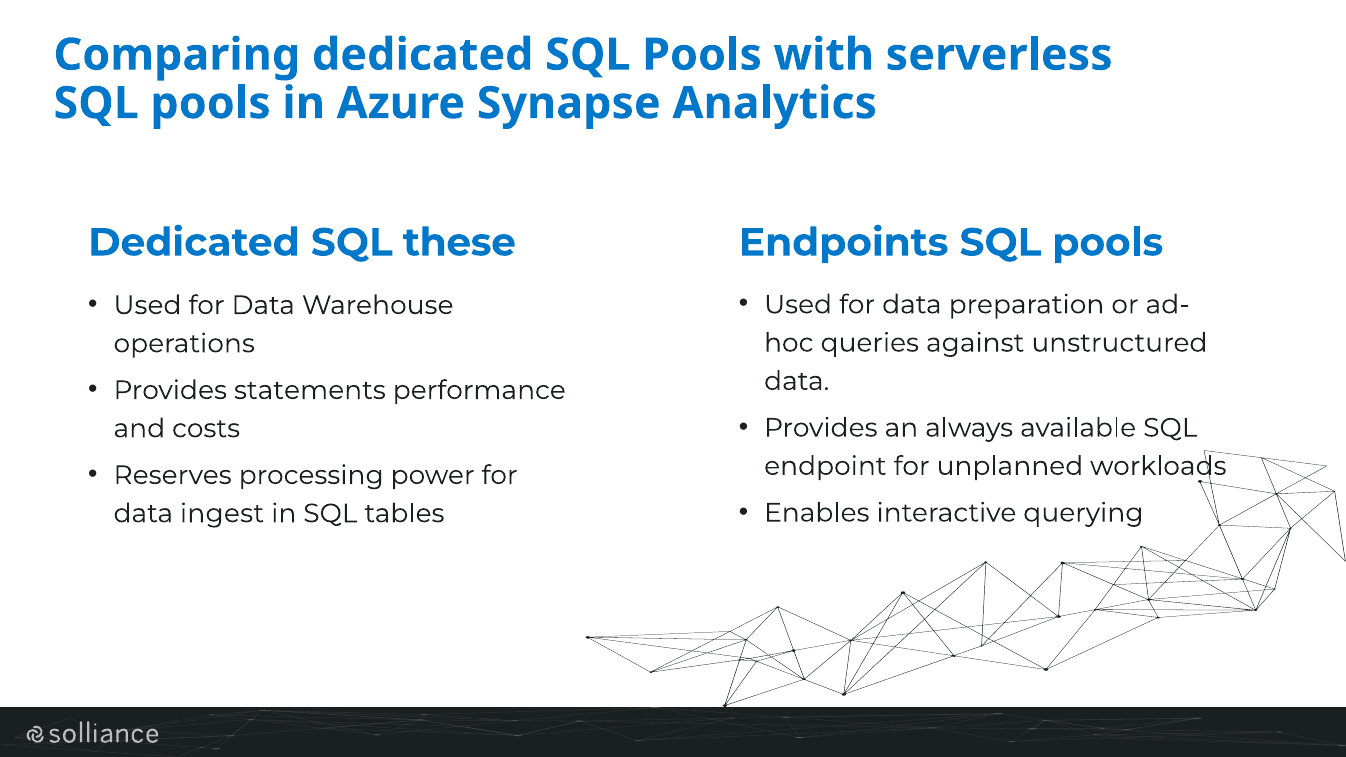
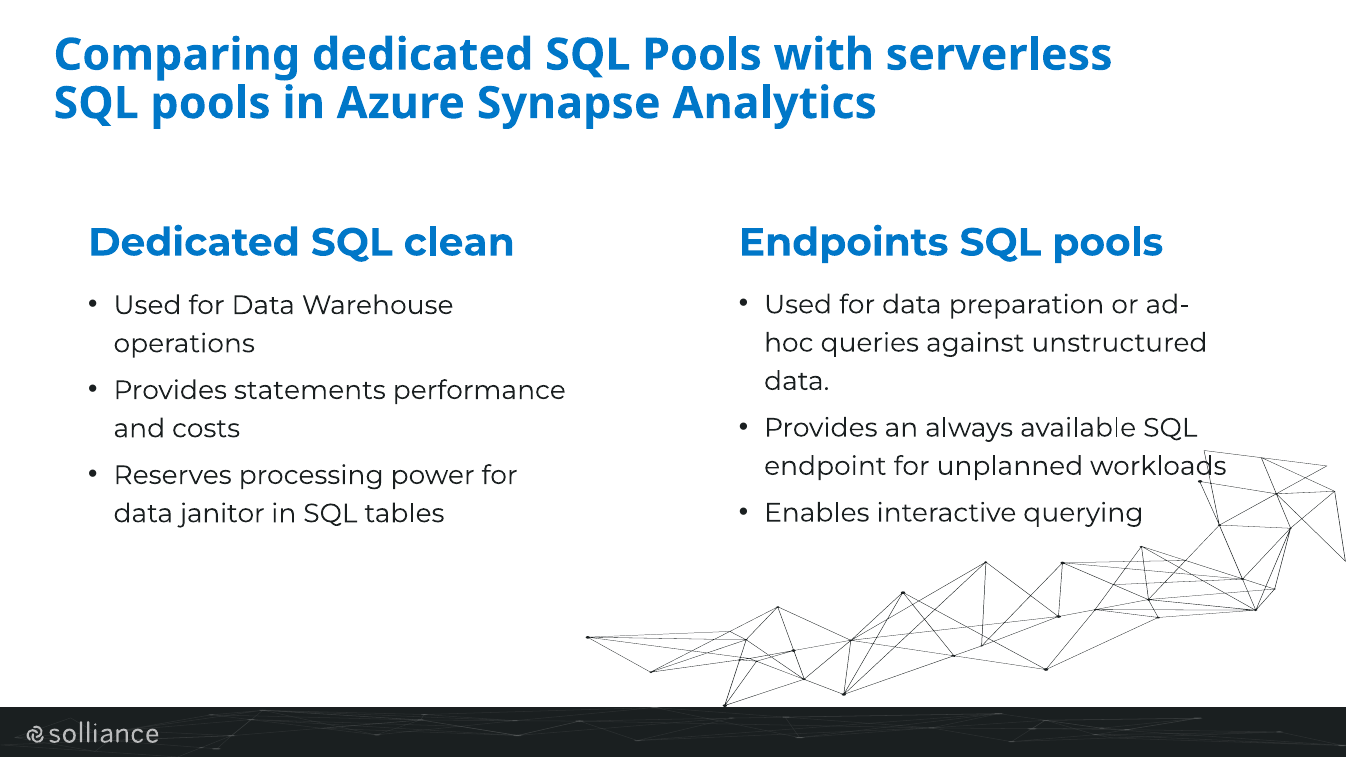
these: these -> clean (459, 243)
ingest: ingest -> janitor (222, 514)
